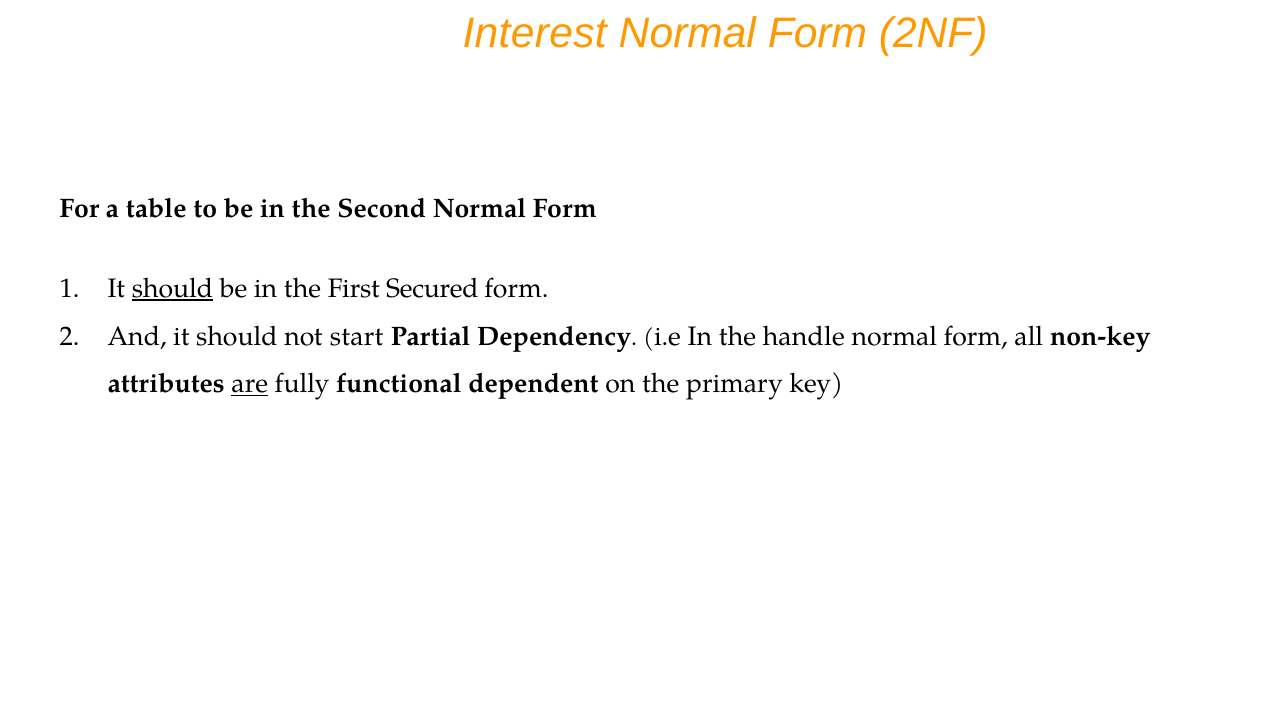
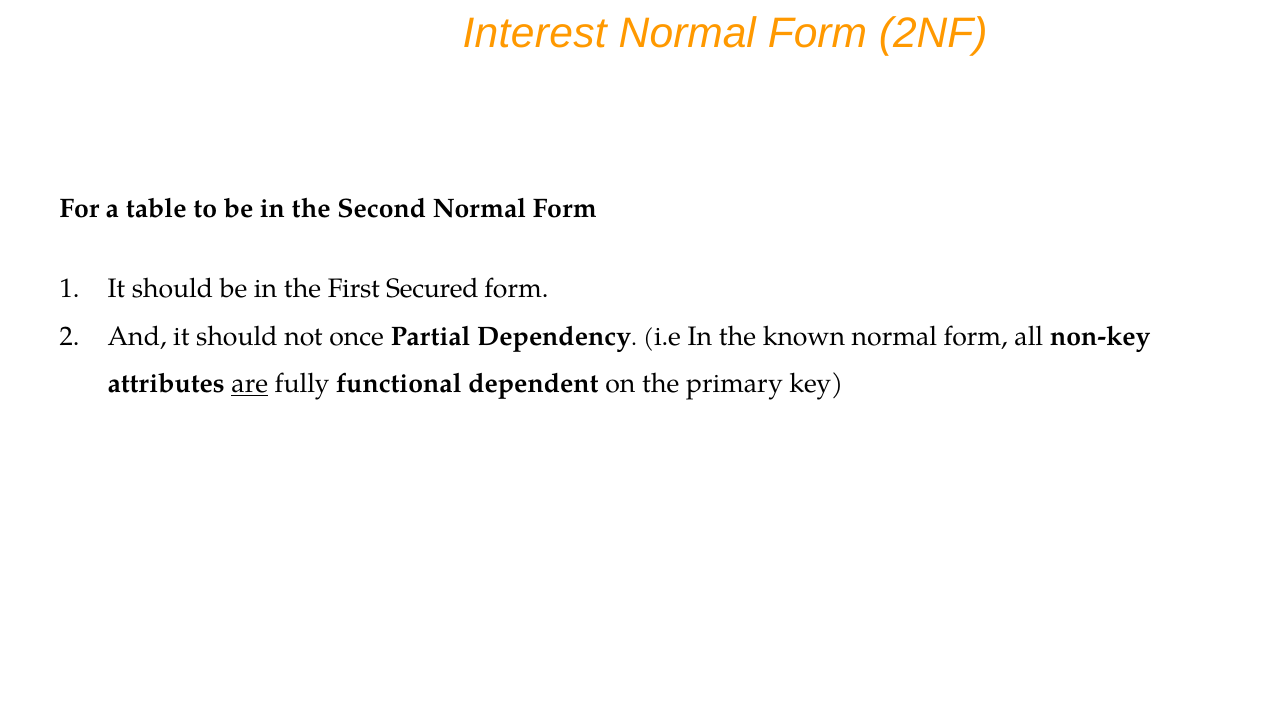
should underline: present -> none (172, 288)
start: start -> once (357, 336)
handle: handle -> known (804, 336)
